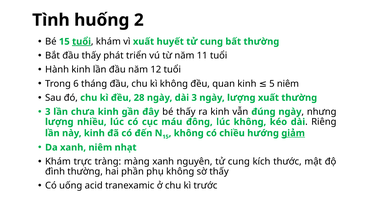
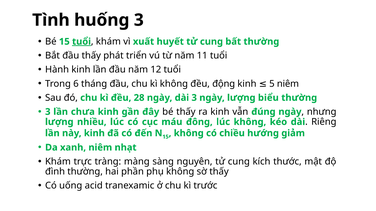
huống 2: 2 -> 3 (139, 20)
quan: quan -> động (224, 84)
lượng xuất: xuất -> biểu (268, 98)
giảm underline: present -> none (293, 133)
màng xanh: xanh -> sàng (163, 162)
